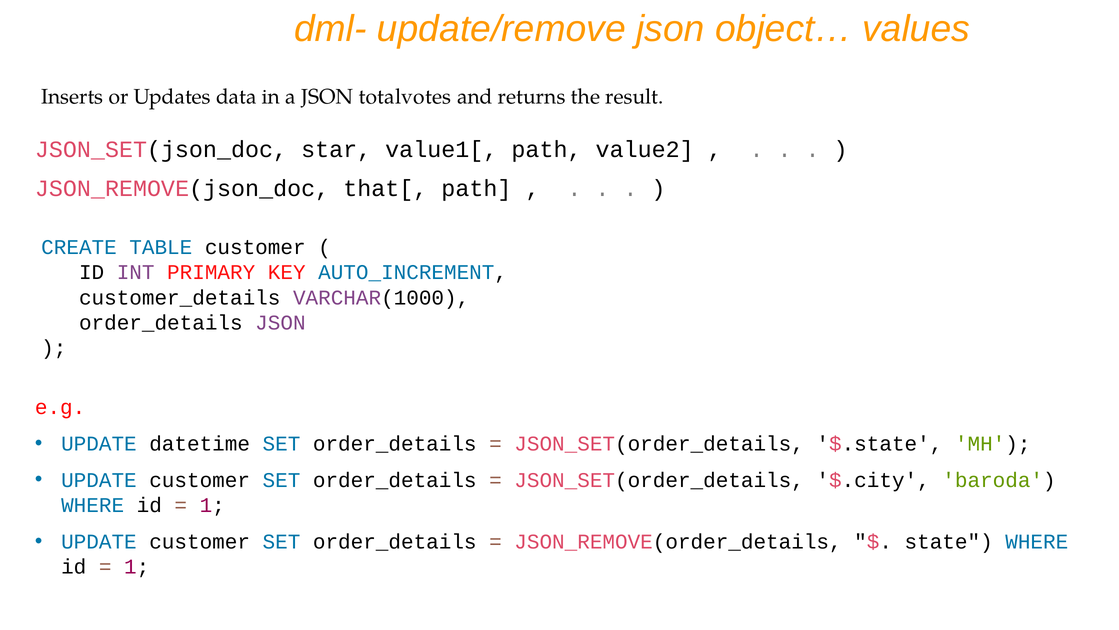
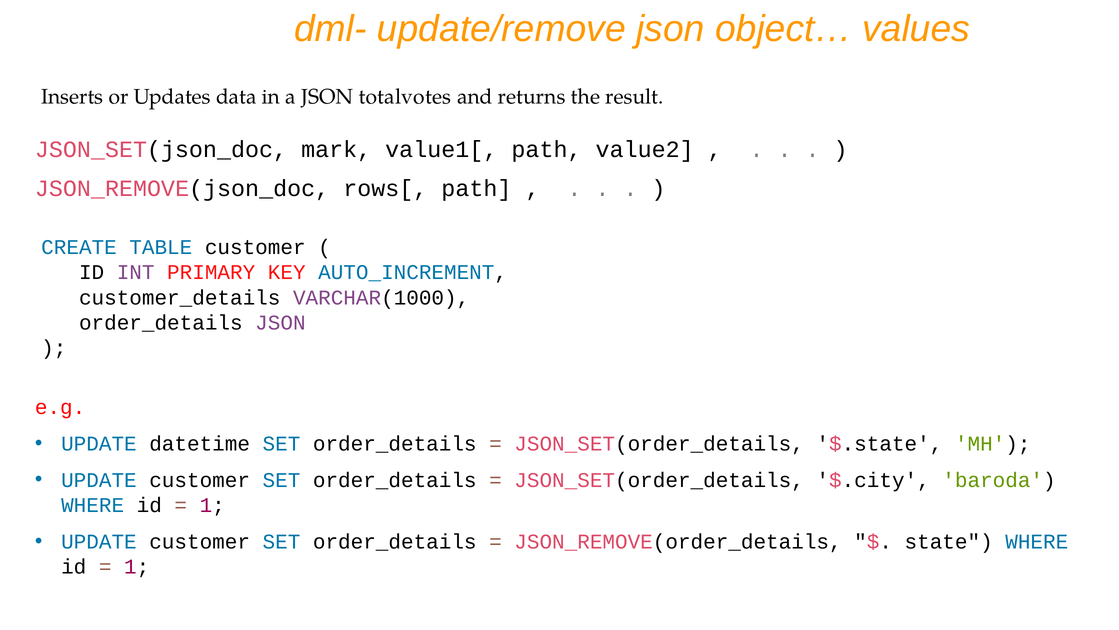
star: star -> mark (336, 149)
that[: that[ -> rows[ (385, 189)
